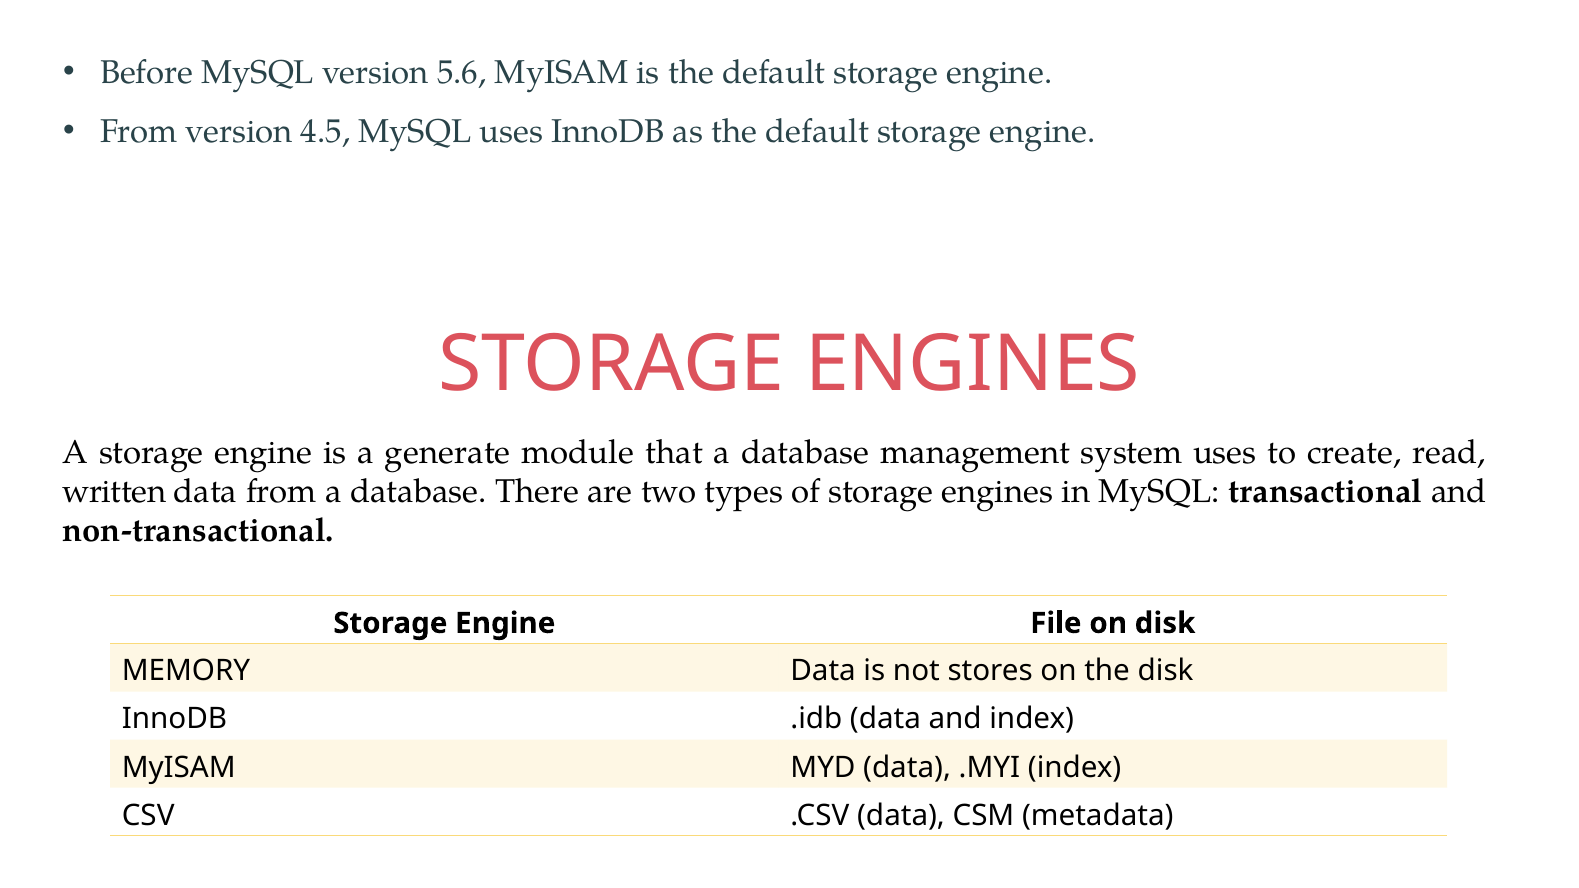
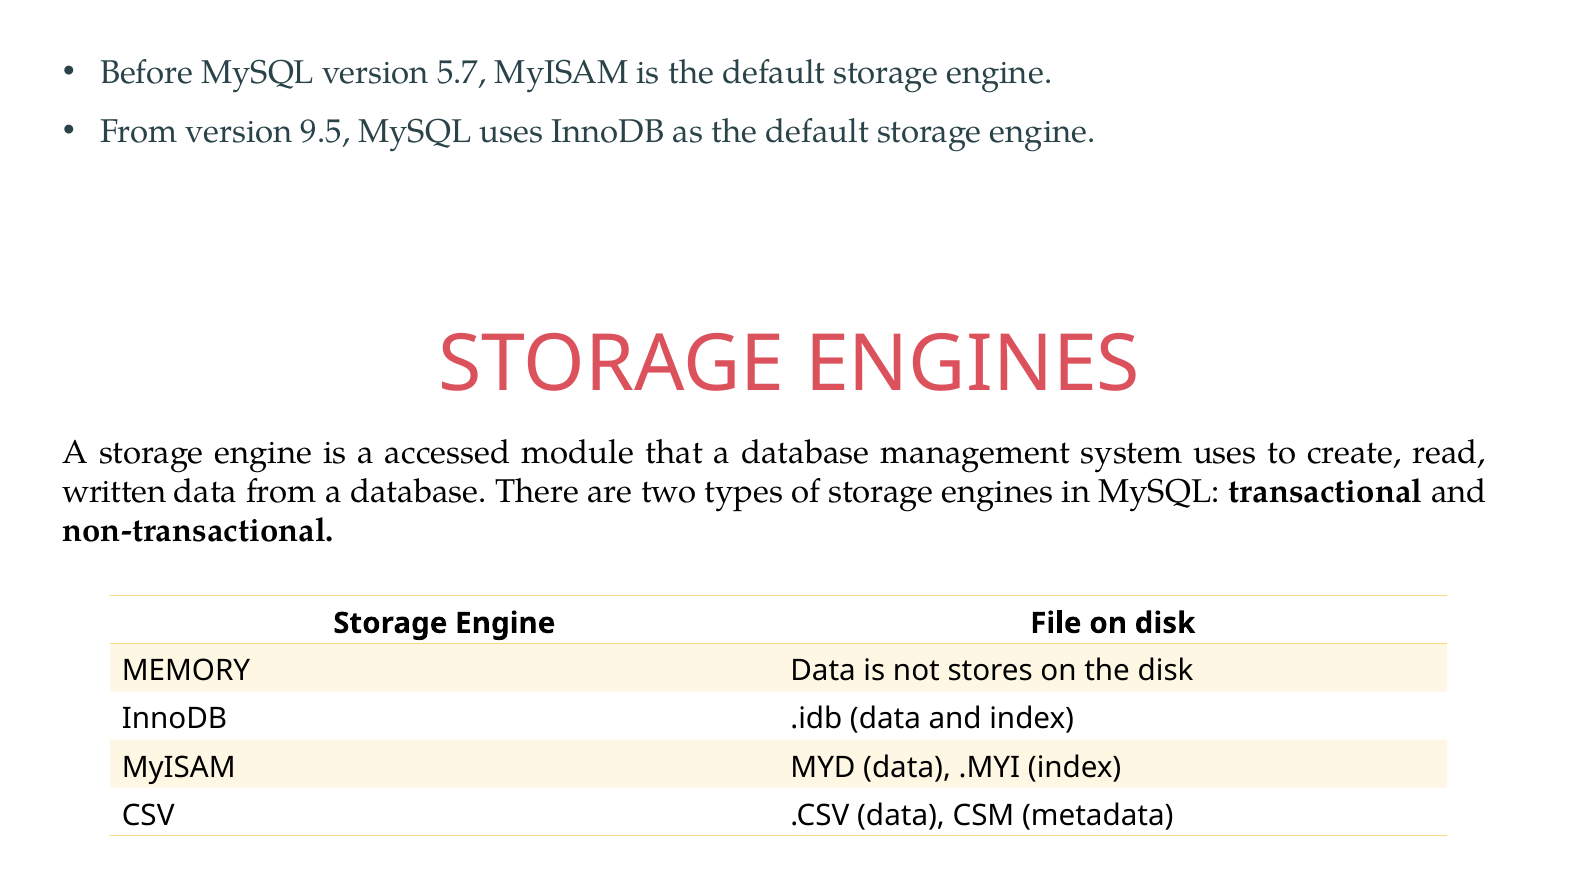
5.6: 5.6 -> 5.7 (462, 72)
4.5: 4.5 -> 9.5 (326, 131)
generate: generate -> accessed (448, 452)
